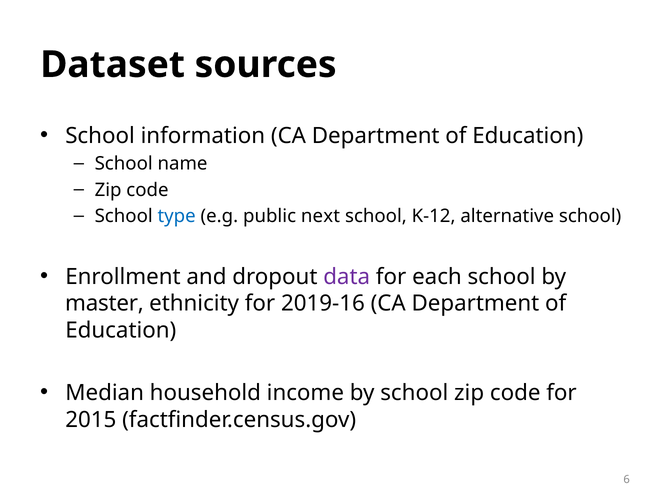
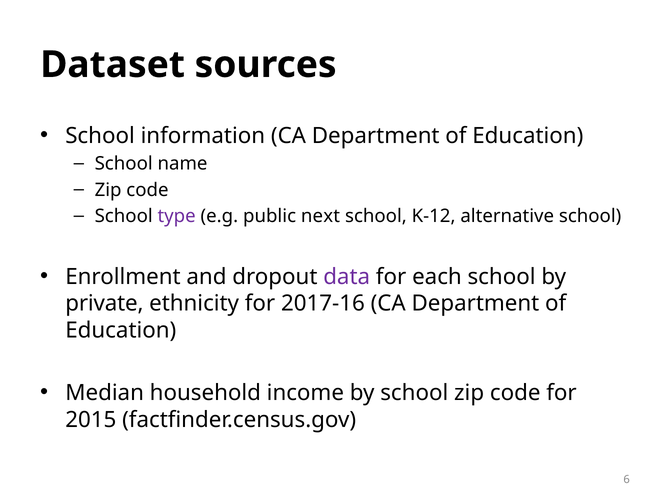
type colour: blue -> purple (177, 216)
master: master -> private (104, 303)
2019-16: 2019-16 -> 2017-16 (323, 303)
